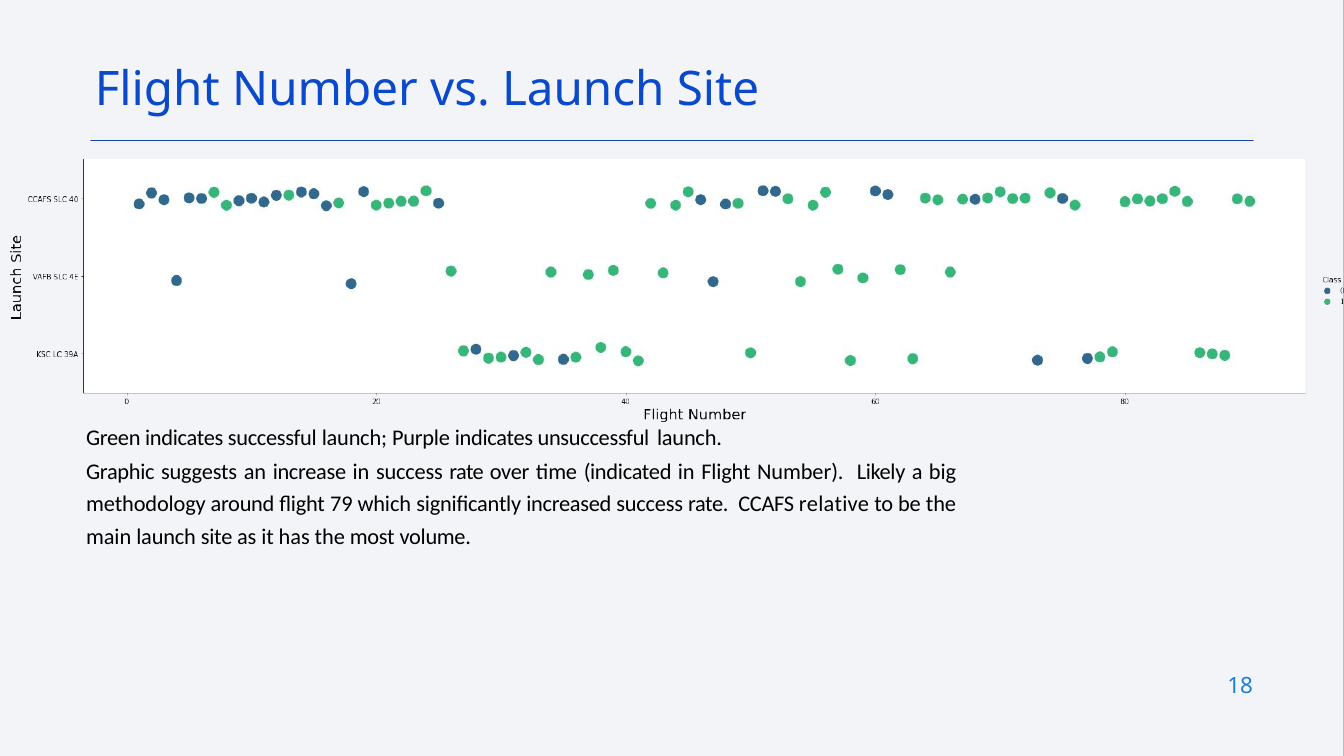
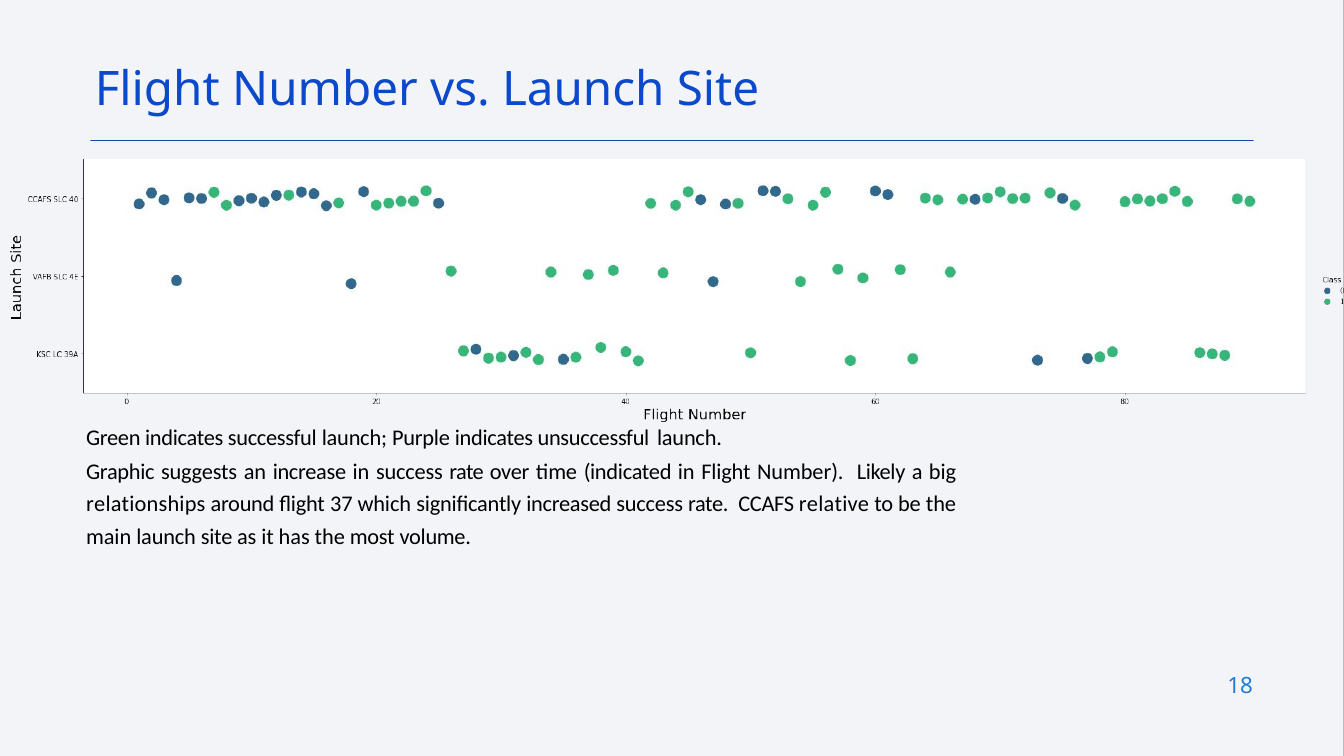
methodology: methodology -> relationships (146, 504)
79: 79 -> 37 (341, 504)
